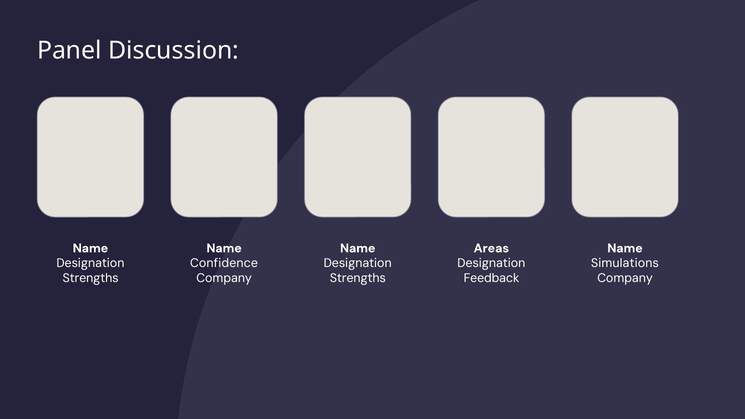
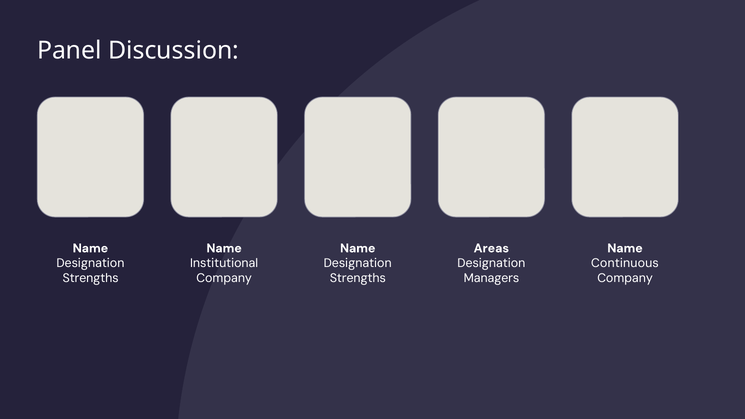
Confidence: Confidence -> Institutional (224, 263)
Simulations: Simulations -> Continuous (625, 263)
Feedback: Feedback -> Managers (491, 278)
